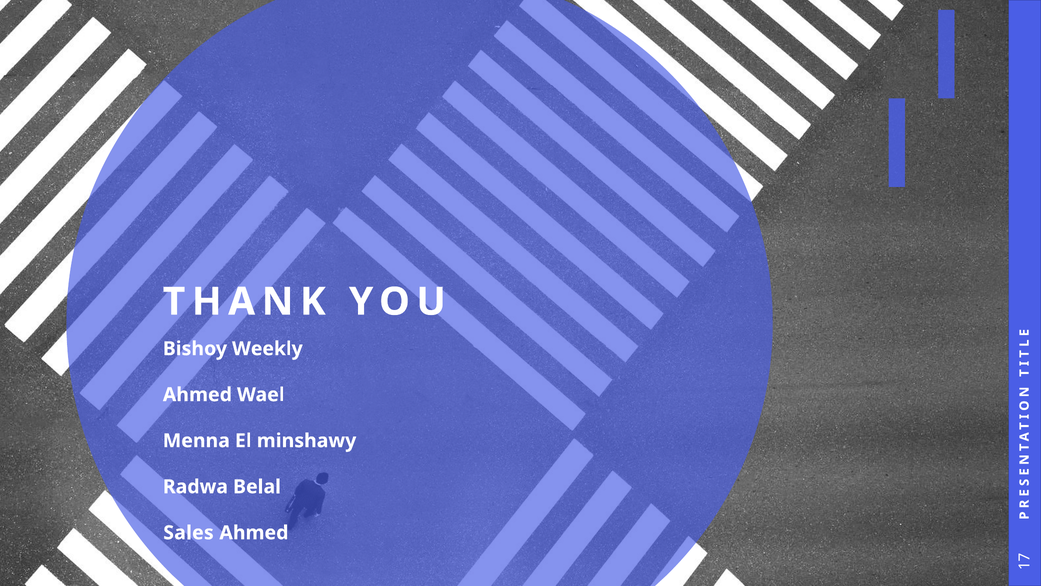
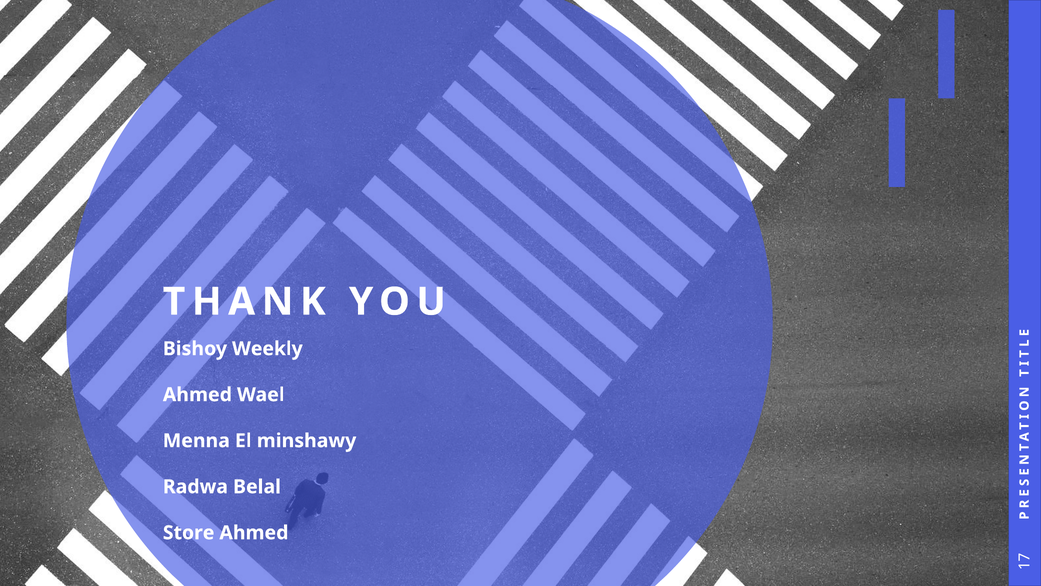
Sales: Sales -> Store (189, 532)
